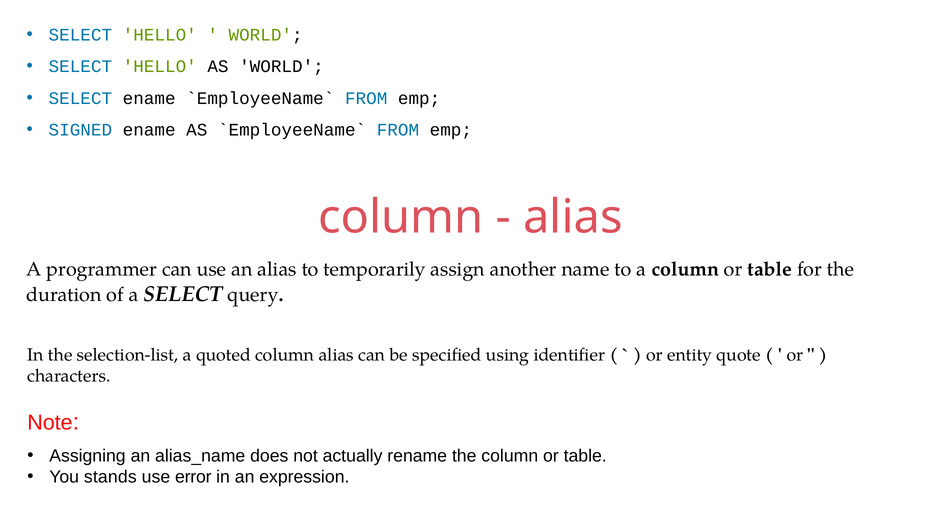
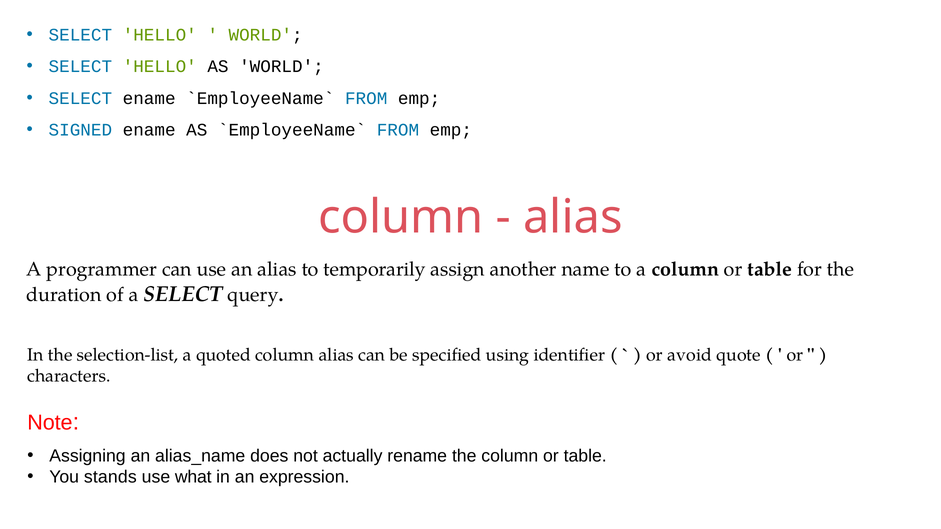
entity: entity -> avoid (690, 355)
error: error -> what (193, 477)
